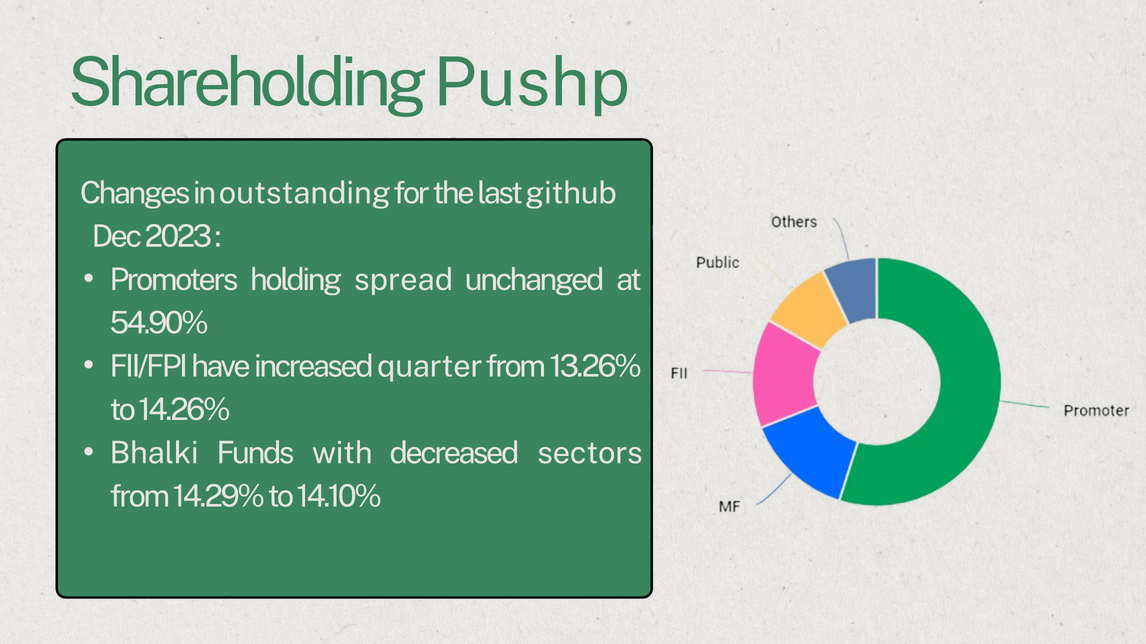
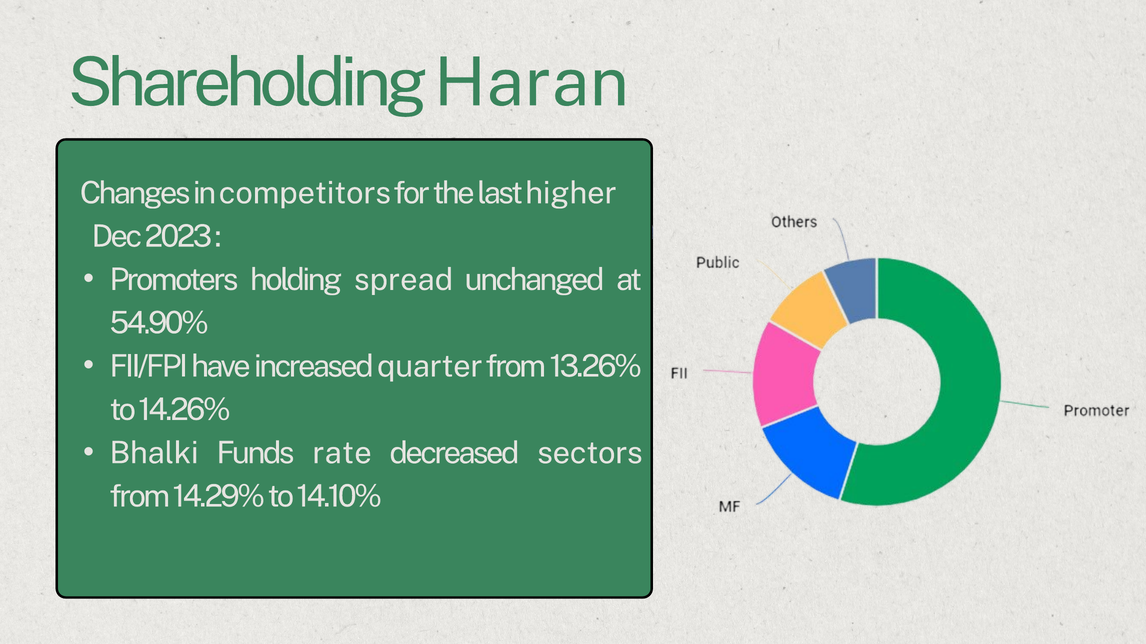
Pushp: Pushp -> Haran (531, 83)
outstanding: outstanding -> competitors (305, 193)
github: github -> higher (571, 193)
with: with -> rate (342, 453)
